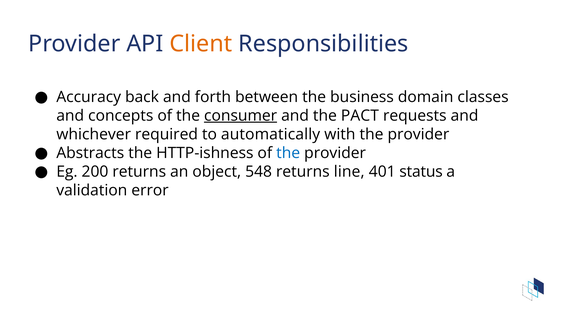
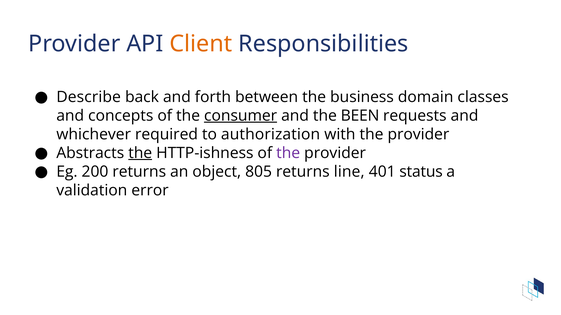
Accuracy: Accuracy -> Describe (89, 97)
PACT: PACT -> BEEN (360, 116)
automatically: automatically -> authorization (271, 134)
the underline: none -> present (140, 153)
the colour: blue -> purple (288, 153)
548: 548 -> 805 (259, 172)
